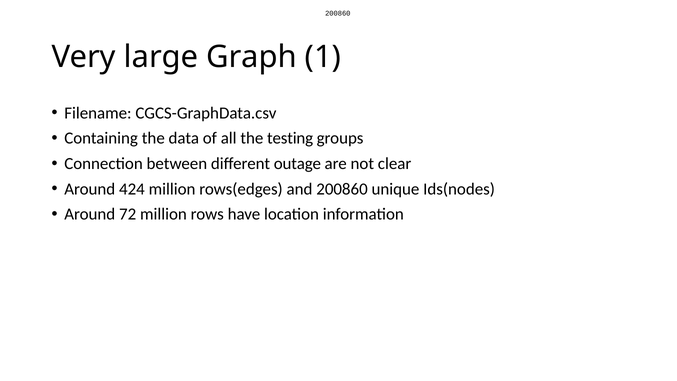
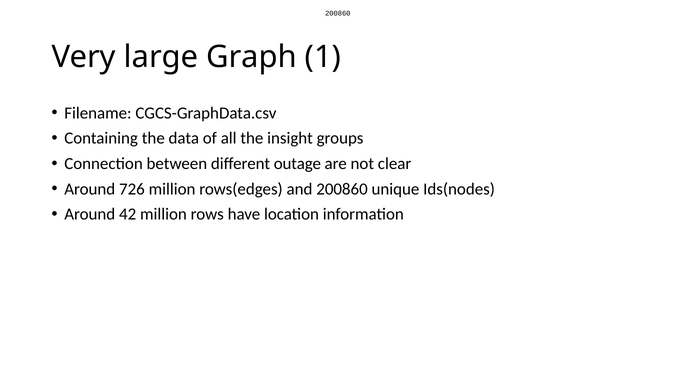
testing: testing -> insight (290, 138)
424: 424 -> 726 (132, 189)
72: 72 -> 42 (128, 214)
